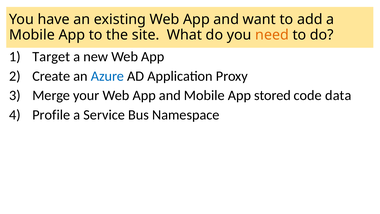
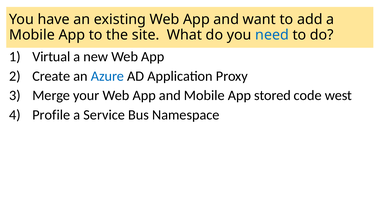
need colour: orange -> blue (272, 35)
Target: Target -> Virtual (51, 57)
data: data -> west (338, 95)
